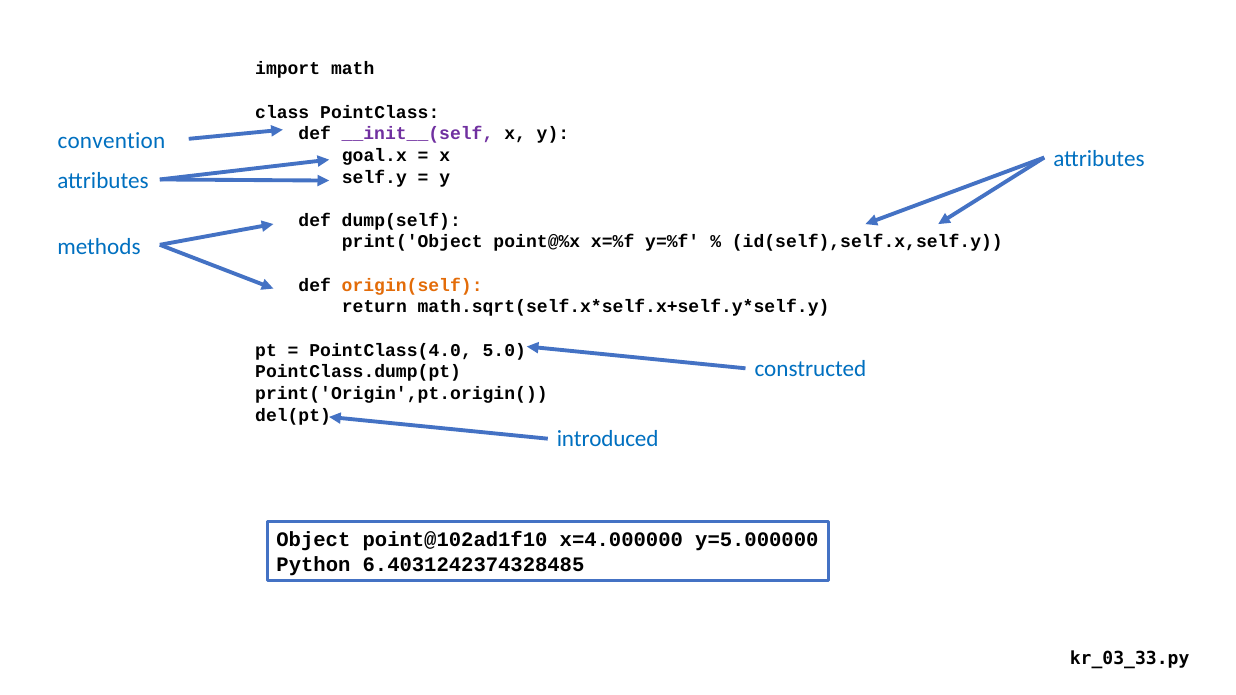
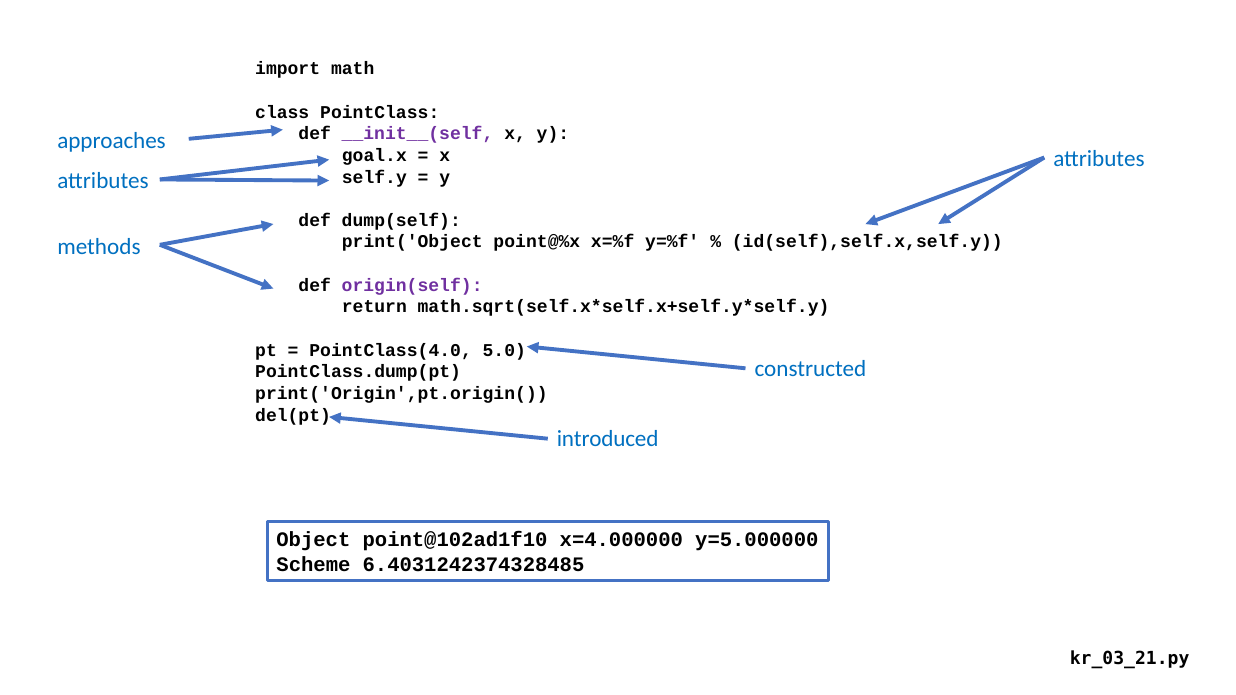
convention: convention -> approaches (112, 140)
origin(self colour: orange -> purple (412, 285)
Python: Python -> Scheme (313, 565)
kr_03_33.py: kr_03_33.py -> kr_03_21.py (1130, 659)
